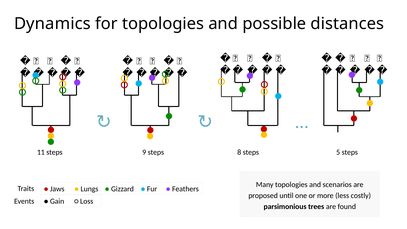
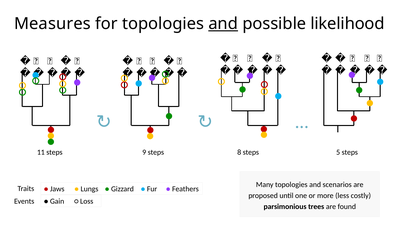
Dynamics: Dynamics -> Measures (52, 24)
and underline: none -> present (223, 24)
distances: distances -> likelihood (348, 24)
